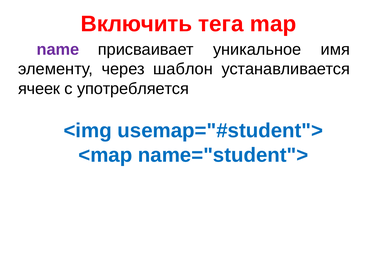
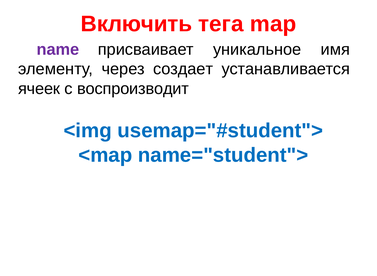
шаблон: шаблон -> создает (183, 69)
употребляется: употребляется -> воспроизводит (133, 89)
